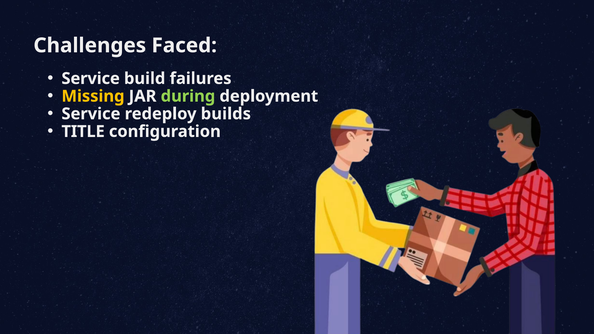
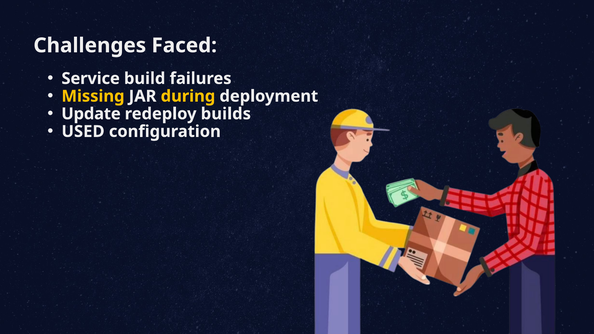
during colour: light green -> yellow (188, 96)
Service: Service -> Update (91, 114)
TITLE: TITLE -> USED (83, 132)
